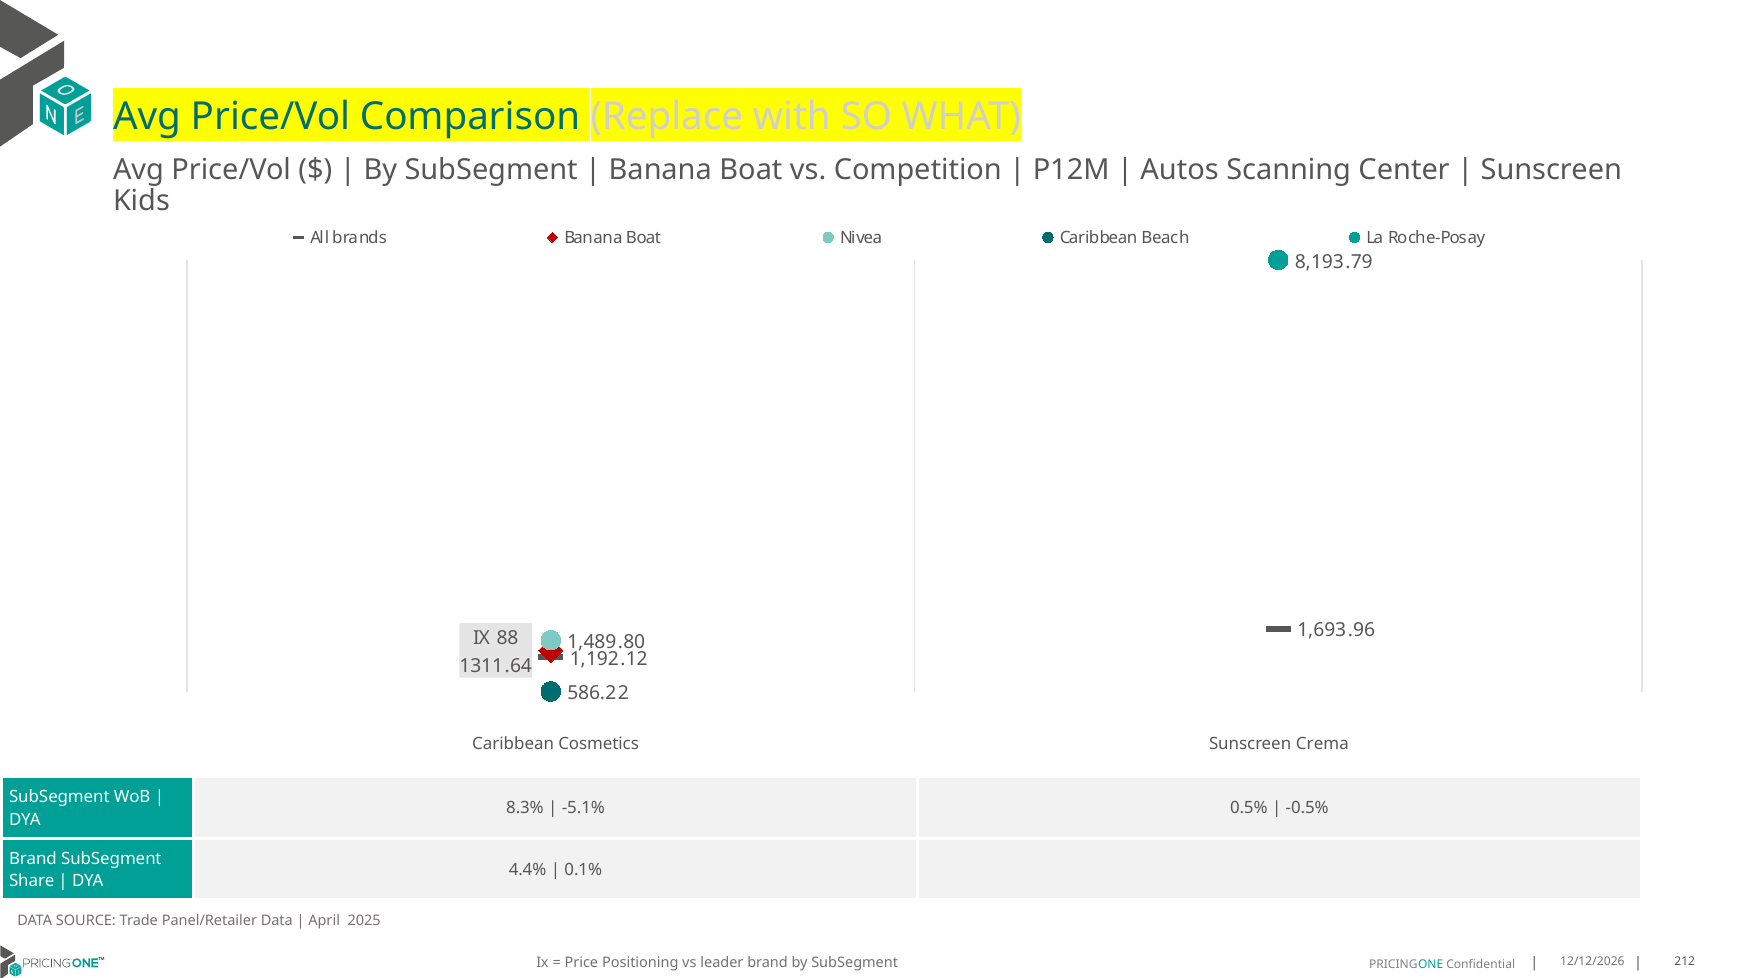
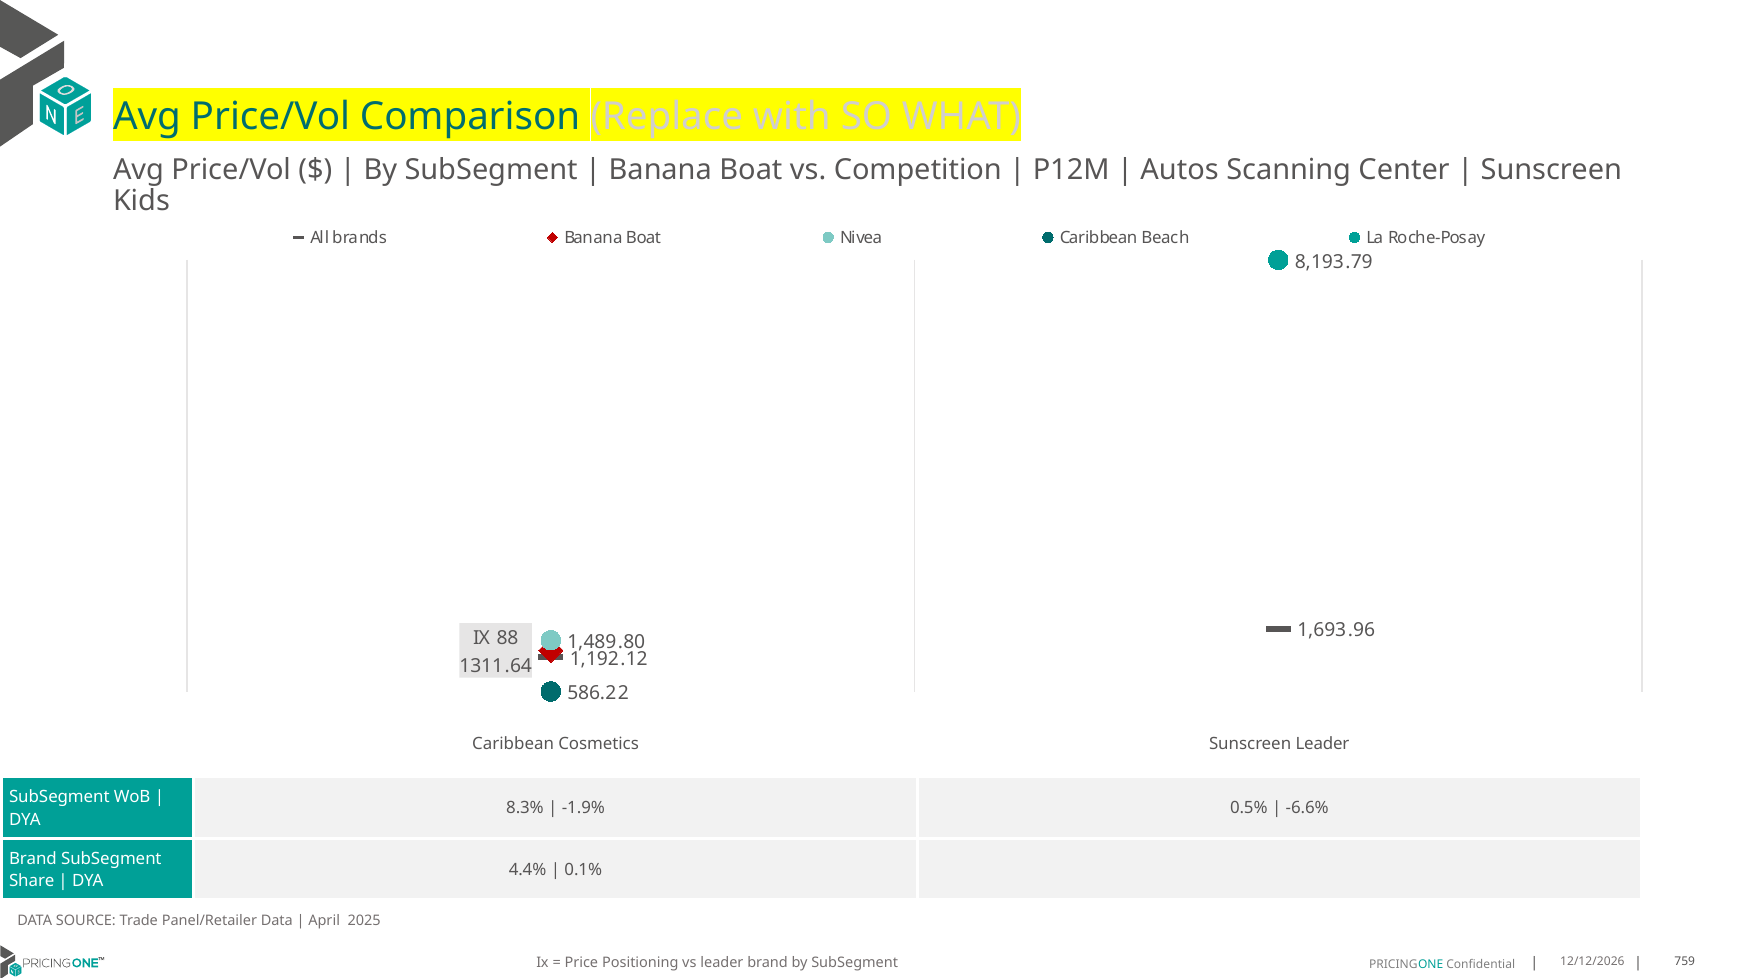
Sunscreen Crema: Crema -> Leader (1323, 744)
-5.1%: -5.1% -> -1.9% (583, 808)
-0.5%: -0.5% -> -6.6% (1307, 808)
212: 212 -> 759 (1685, 961)
